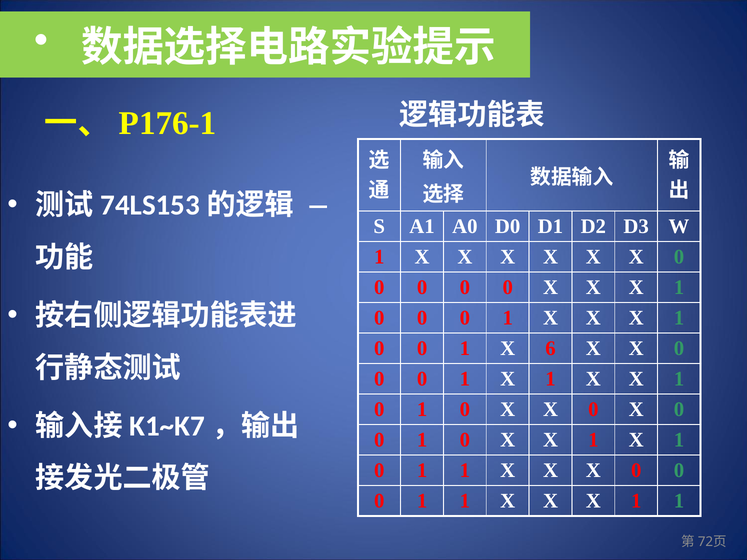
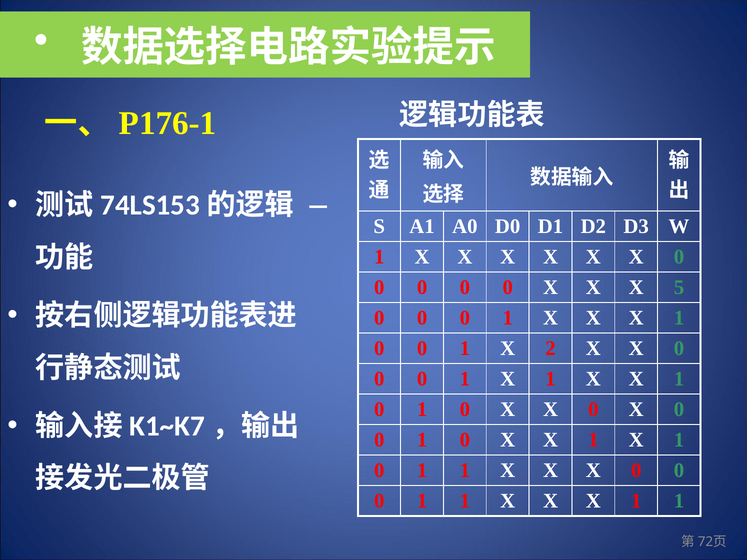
1: 1 -> 5 (679, 288)
6: 6 -> 2 (551, 349)
